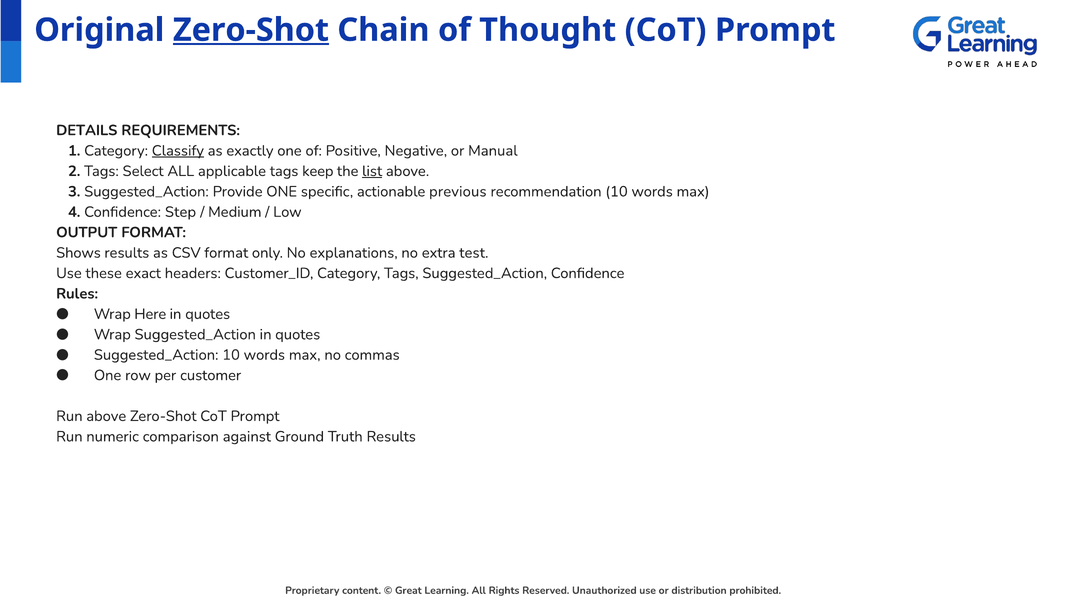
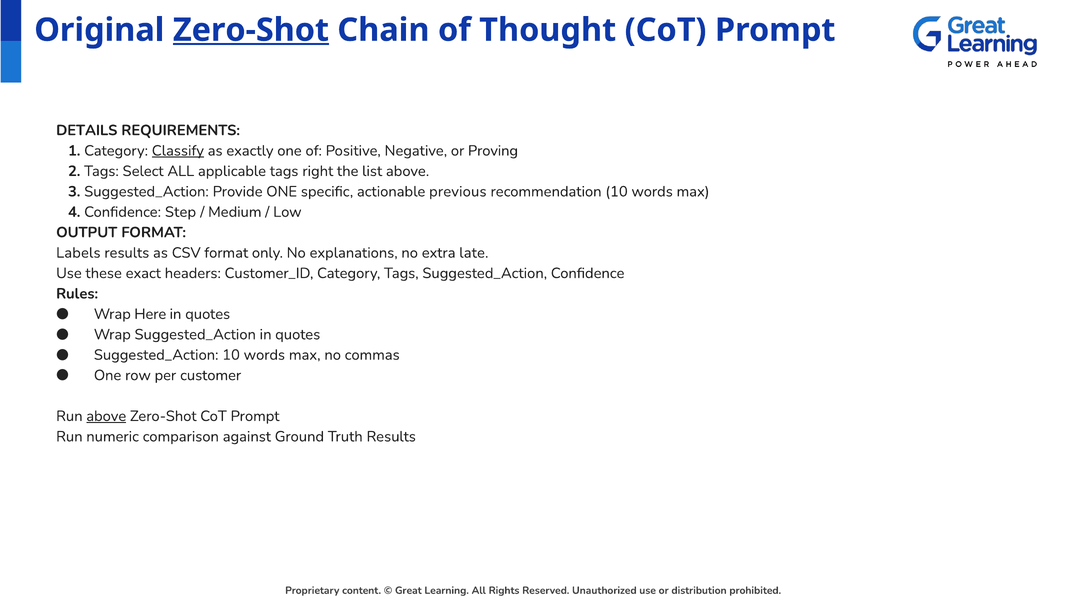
Manual: Manual -> Proving (493, 151)
keep: keep -> right (318, 171)
list underline: present -> none (372, 171)
Shows: Shows -> Labels (78, 253)
test: test -> late (474, 253)
above underline: none -> present (106, 416)
